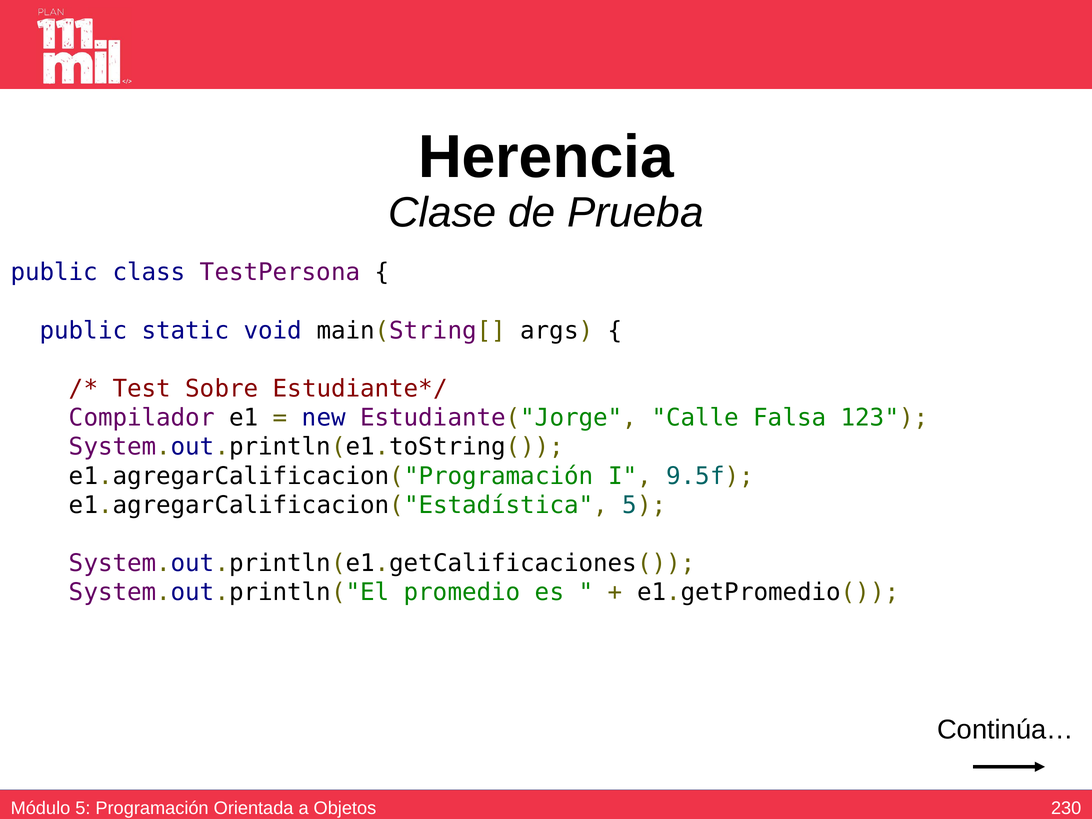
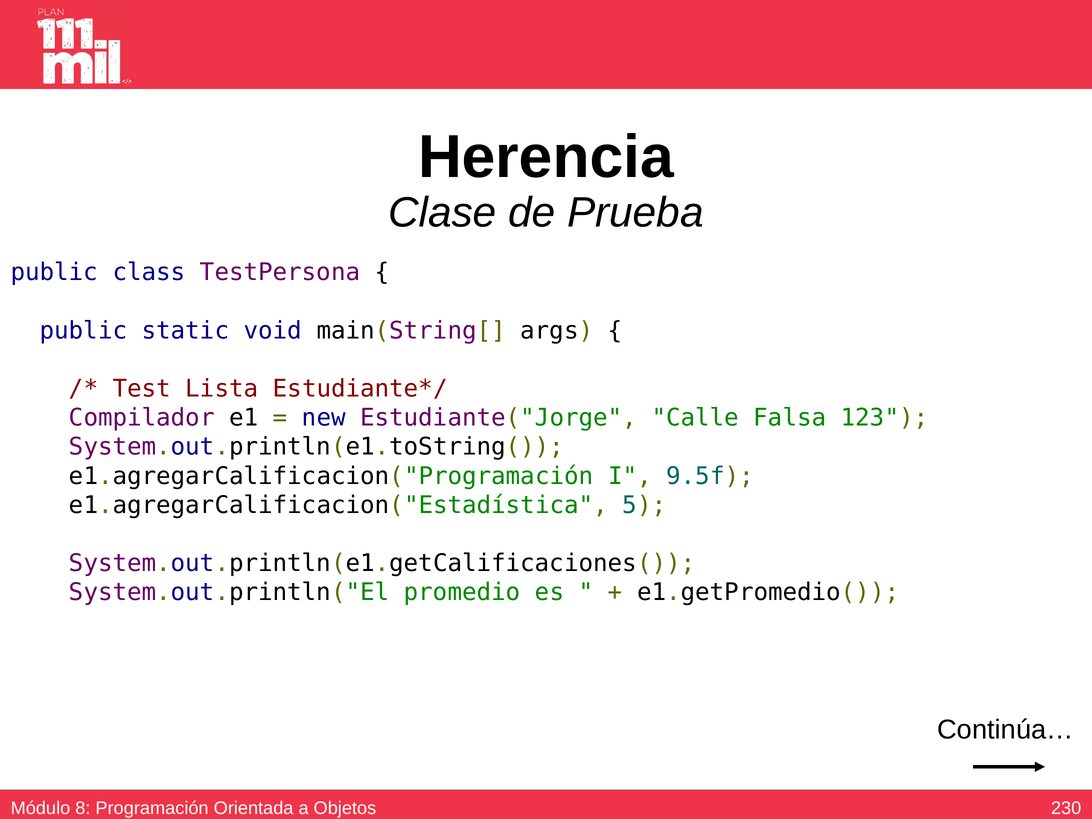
Sobre: Sobre -> Lista (222, 389)
Módulo 5: 5 -> 8 (83, 808)
